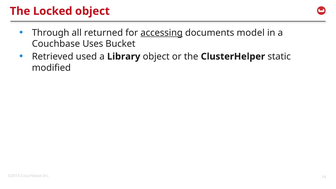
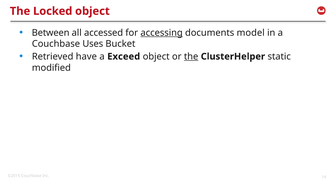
Through: Through -> Between (51, 33)
returned: returned -> accessed (104, 33)
used: used -> have (86, 56)
Library: Library -> Exceed (124, 56)
the underline: none -> present (191, 56)
